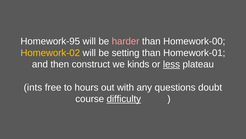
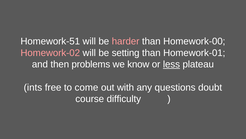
Homework-95: Homework-95 -> Homework-51 (50, 41)
Homework-02 colour: yellow -> pink (50, 53)
construct: construct -> problems (91, 64)
kinds: kinds -> know (138, 64)
hours: hours -> come (86, 87)
difficulty underline: present -> none (124, 99)
